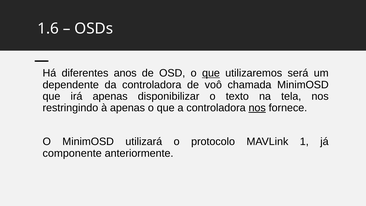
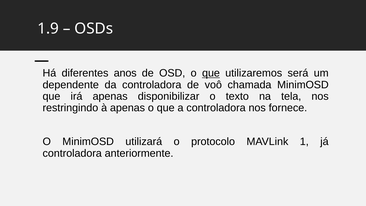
1.6: 1.6 -> 1.9 (48, 29)
nos underline: present -> none (257, 108)
componente: componente -> controladora (72, 153)
